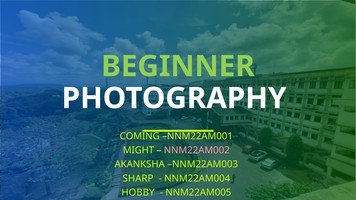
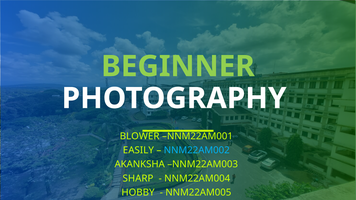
COMING: COMING -> BLOWER (140, 136)
MIGHT: MIGHT -> EASILY (138, 150)
NNM22AM002 colour: pink -> light blue (197, 150)
